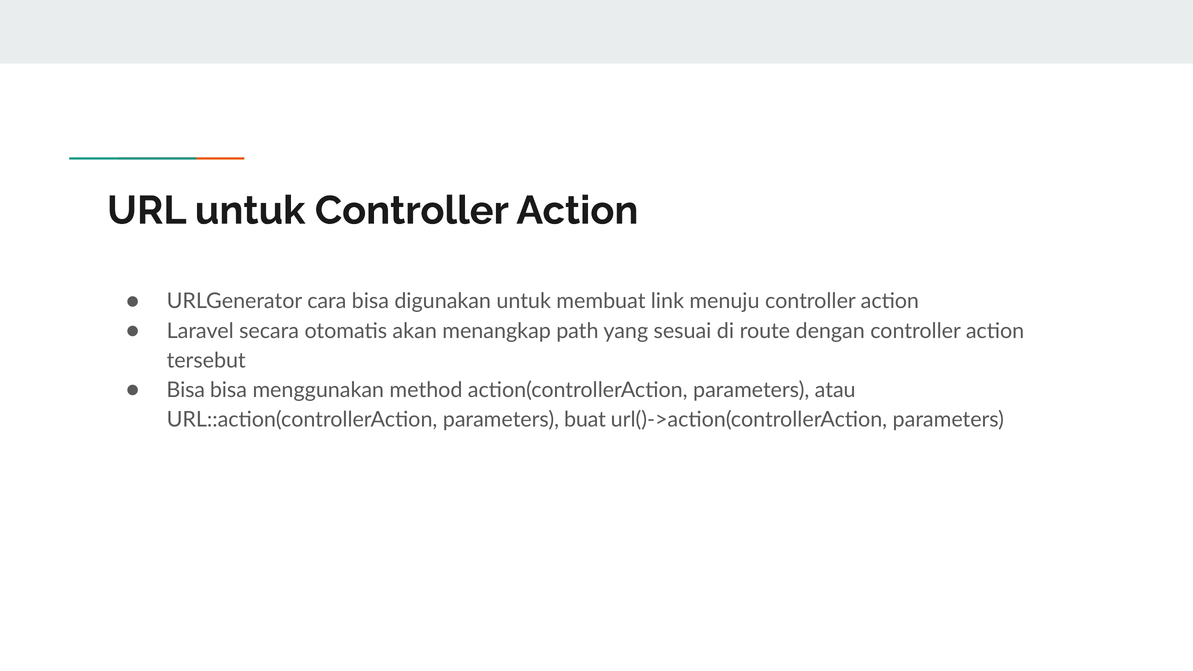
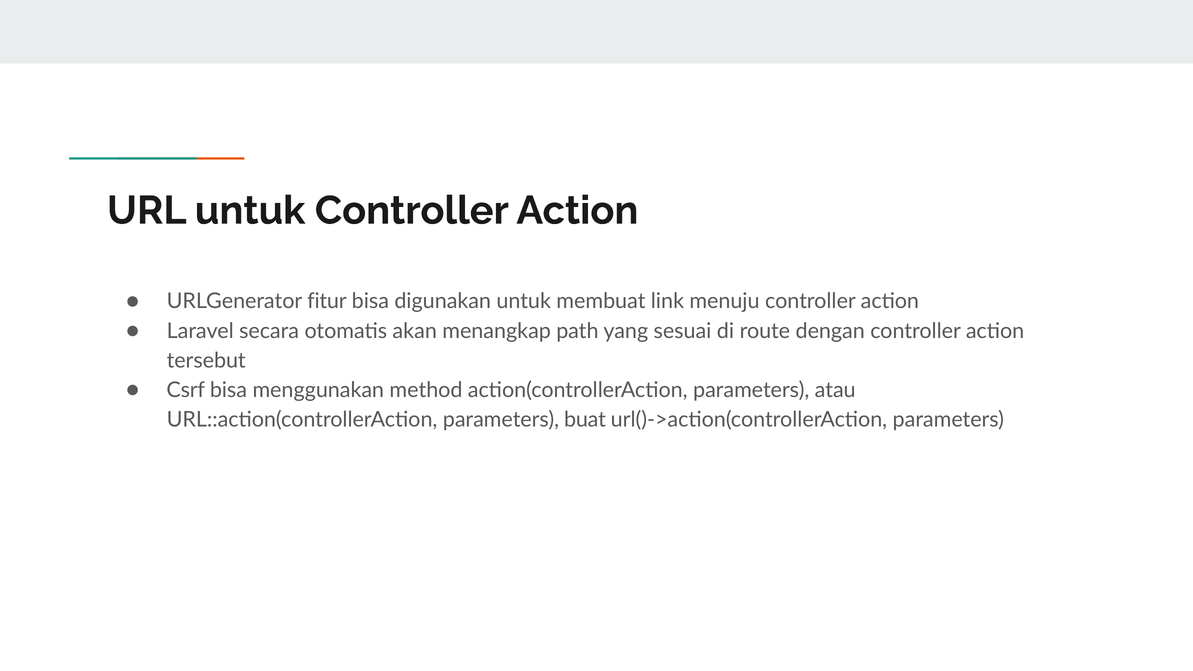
cara: cara -> fitur (327, 301)
Bisa: Bisa -> Csrf (186, 390)
